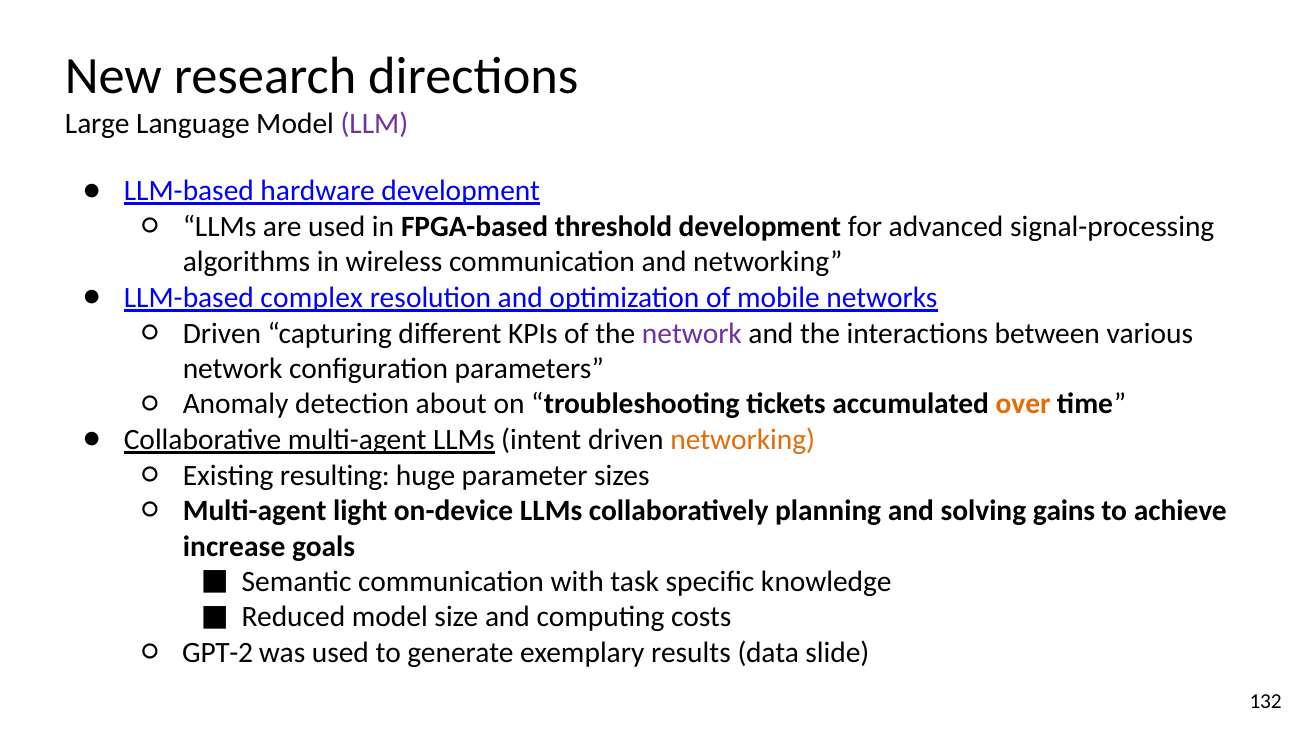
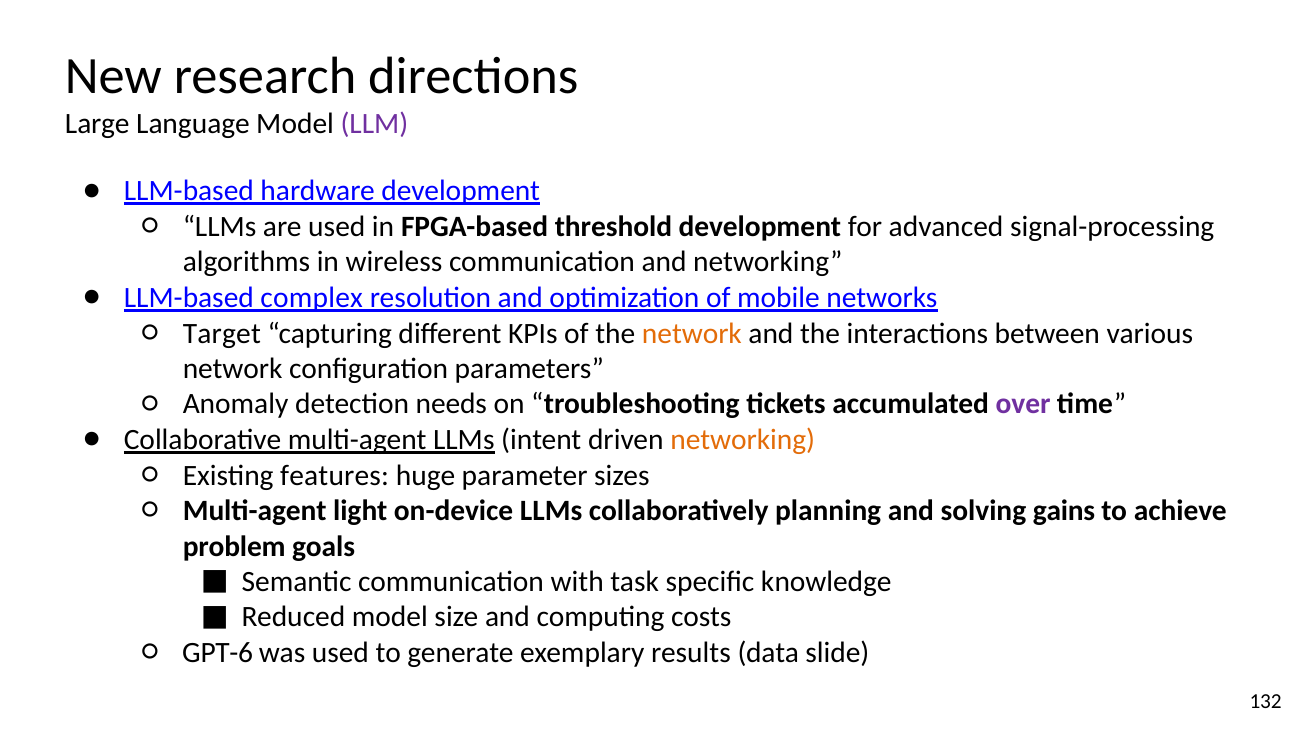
Driven: Driven -> Target (222, 333)
network colour: purple -> orange (692, 333)
about: about -> needs (451, 404)
over colour: orange -> purple (1023, 404)
resulting: resulting -> features (335, 475)
increase: increase -> problem (234, 546)
GPT-2: GPT-2 -> GPT-6 (218, 652)
